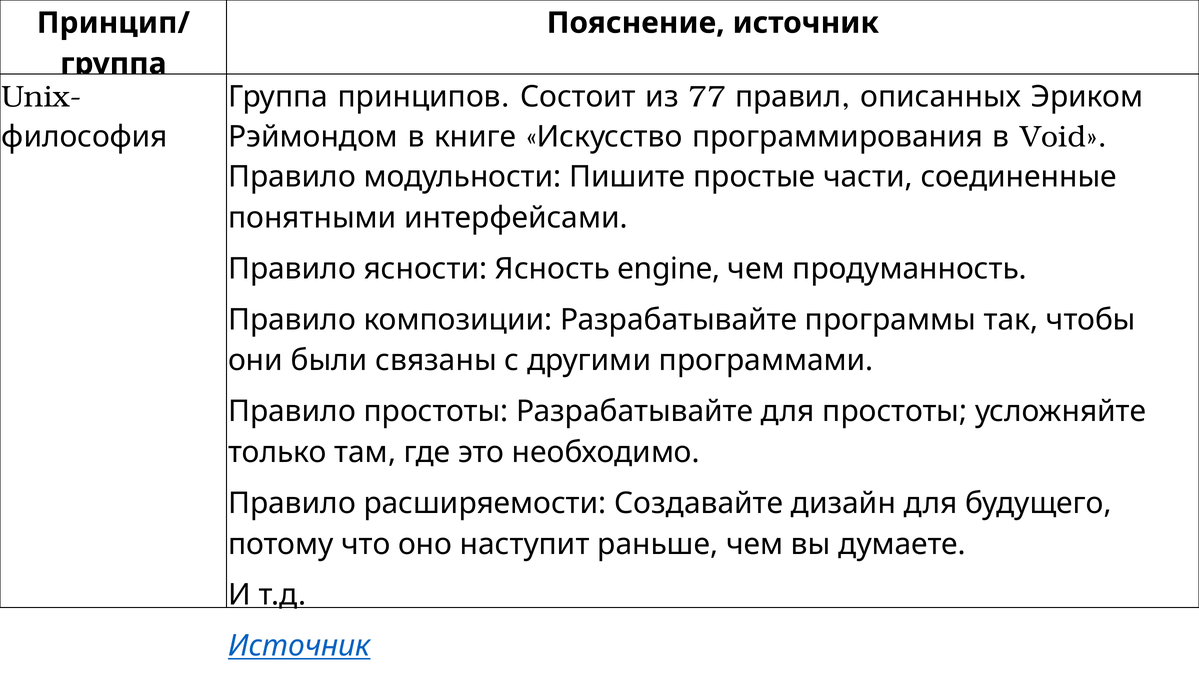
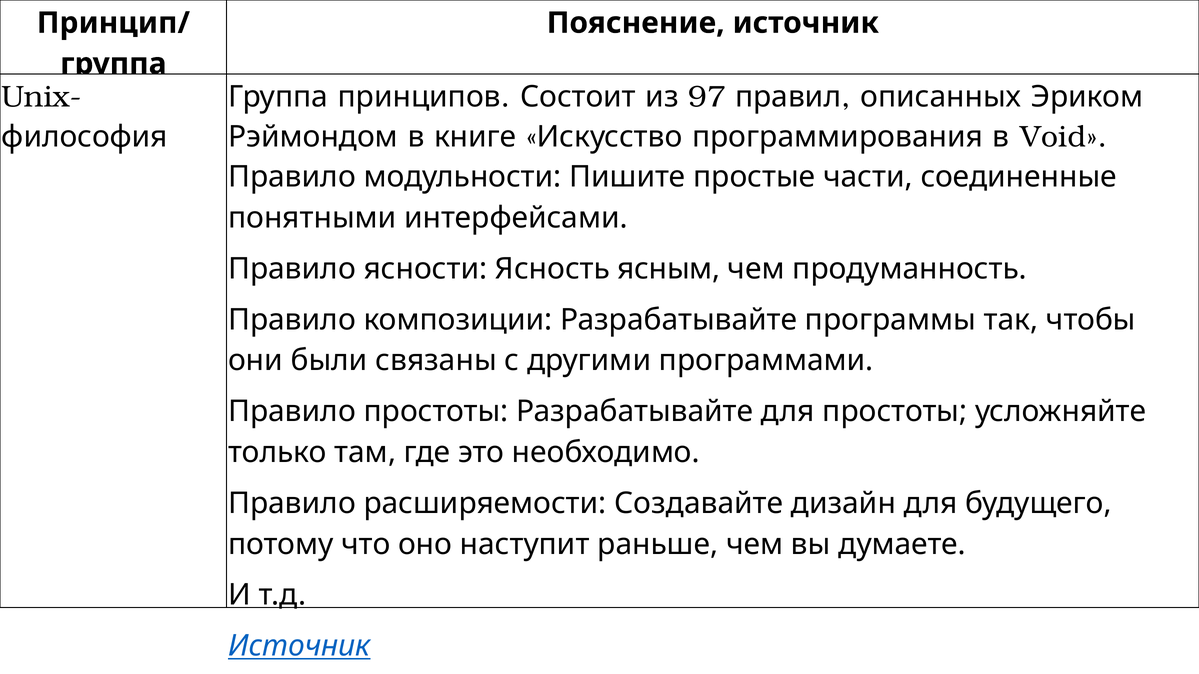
77: 77 -> 97 (707, 97)
engine: engine -> ясным (669, 269)
